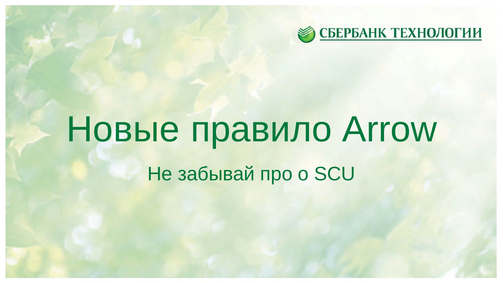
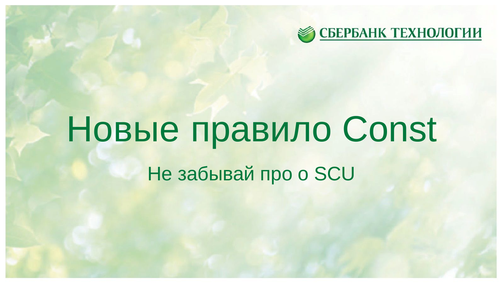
Arrow: Arrow -> Const (390, 130)
